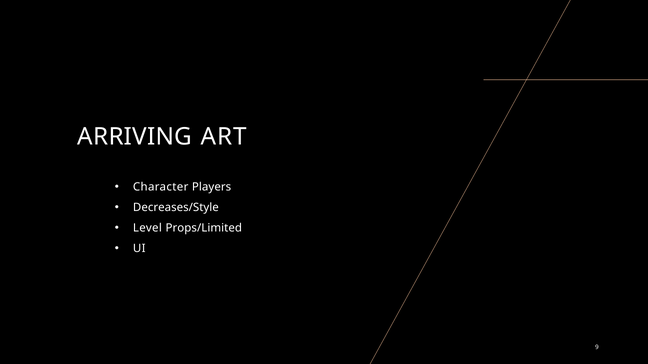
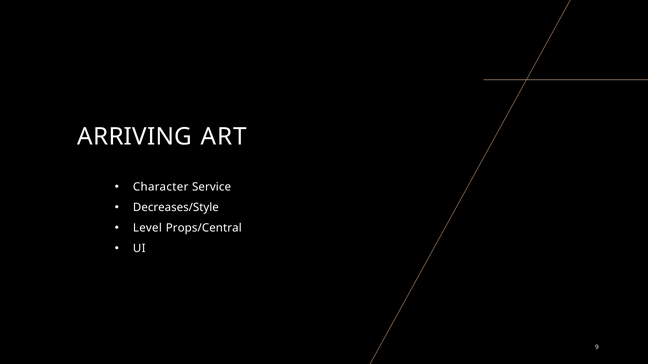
Players: Players -> Service (212, 187)
Props/Limited: Props/Limited -> Props/Central (204, 228)
